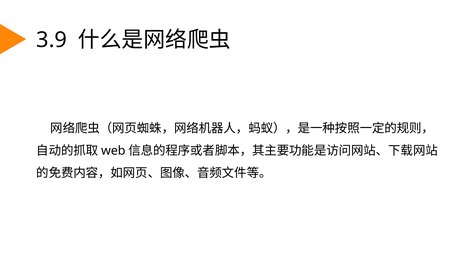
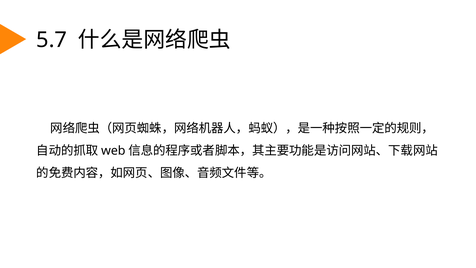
3.9: 3.9 -> 5.7 (52, 40)
